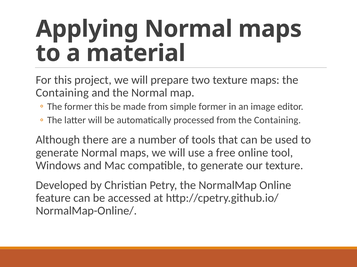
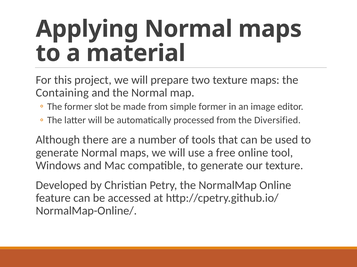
former this: this -> slot (101, 107)
from the Containing: Containing -> Diversified (277, 121)
